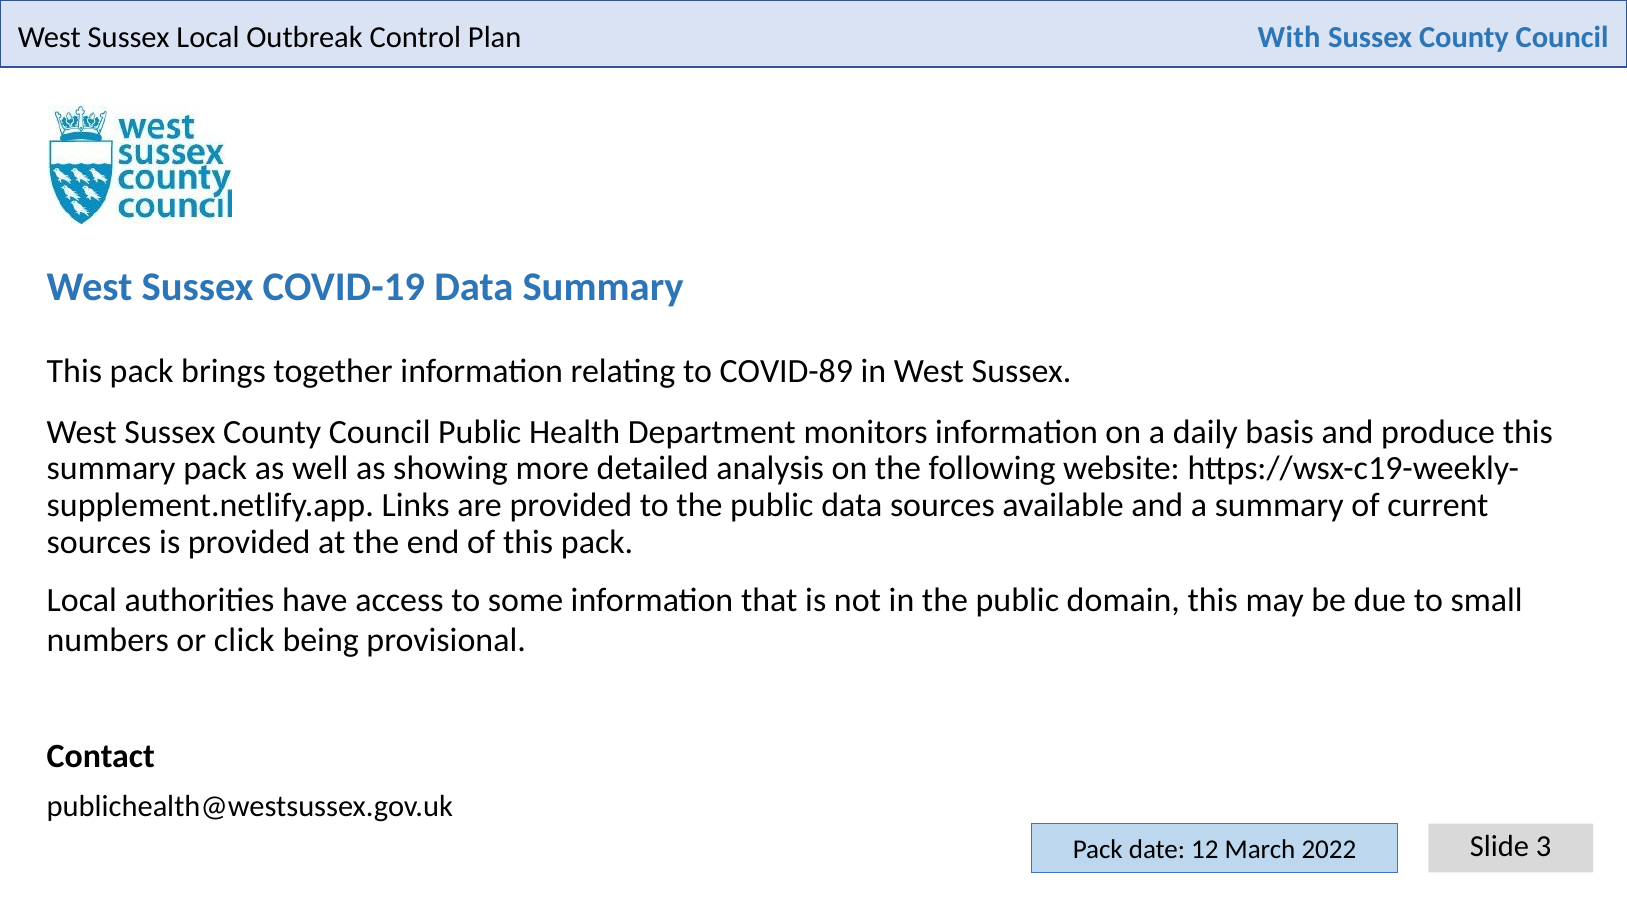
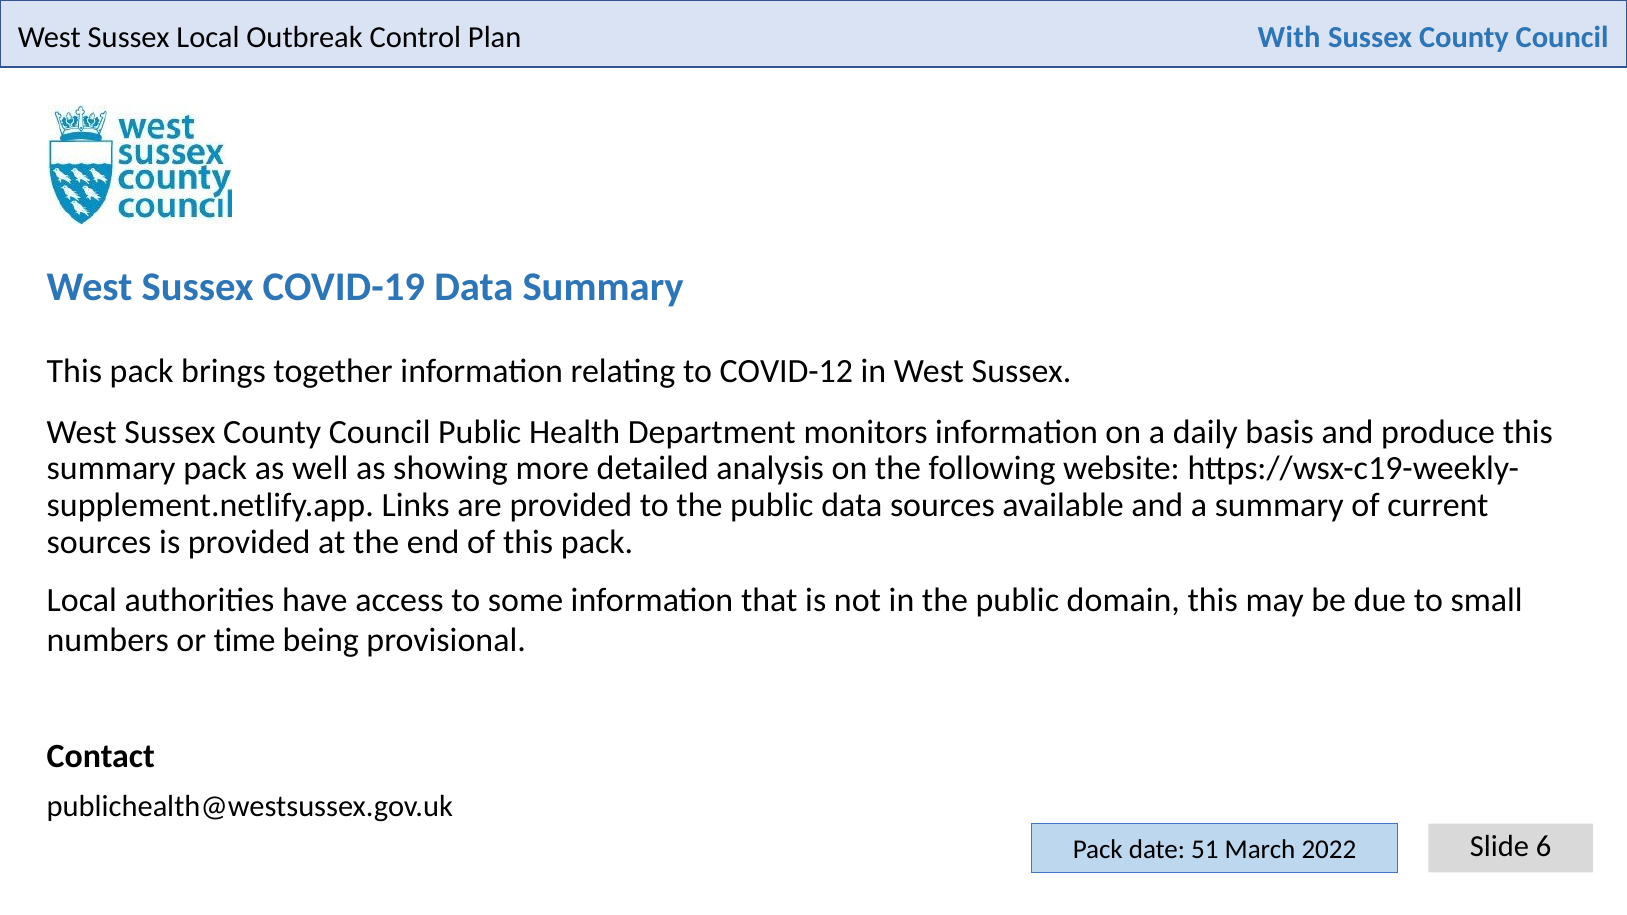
COVID-89: COVID-89 -> COVID-12 (786, 372)
click: click -> time (245, 641)
3: 3 -> 6 (1544, 846)
12: 12 -> 51 (1205, 850)
